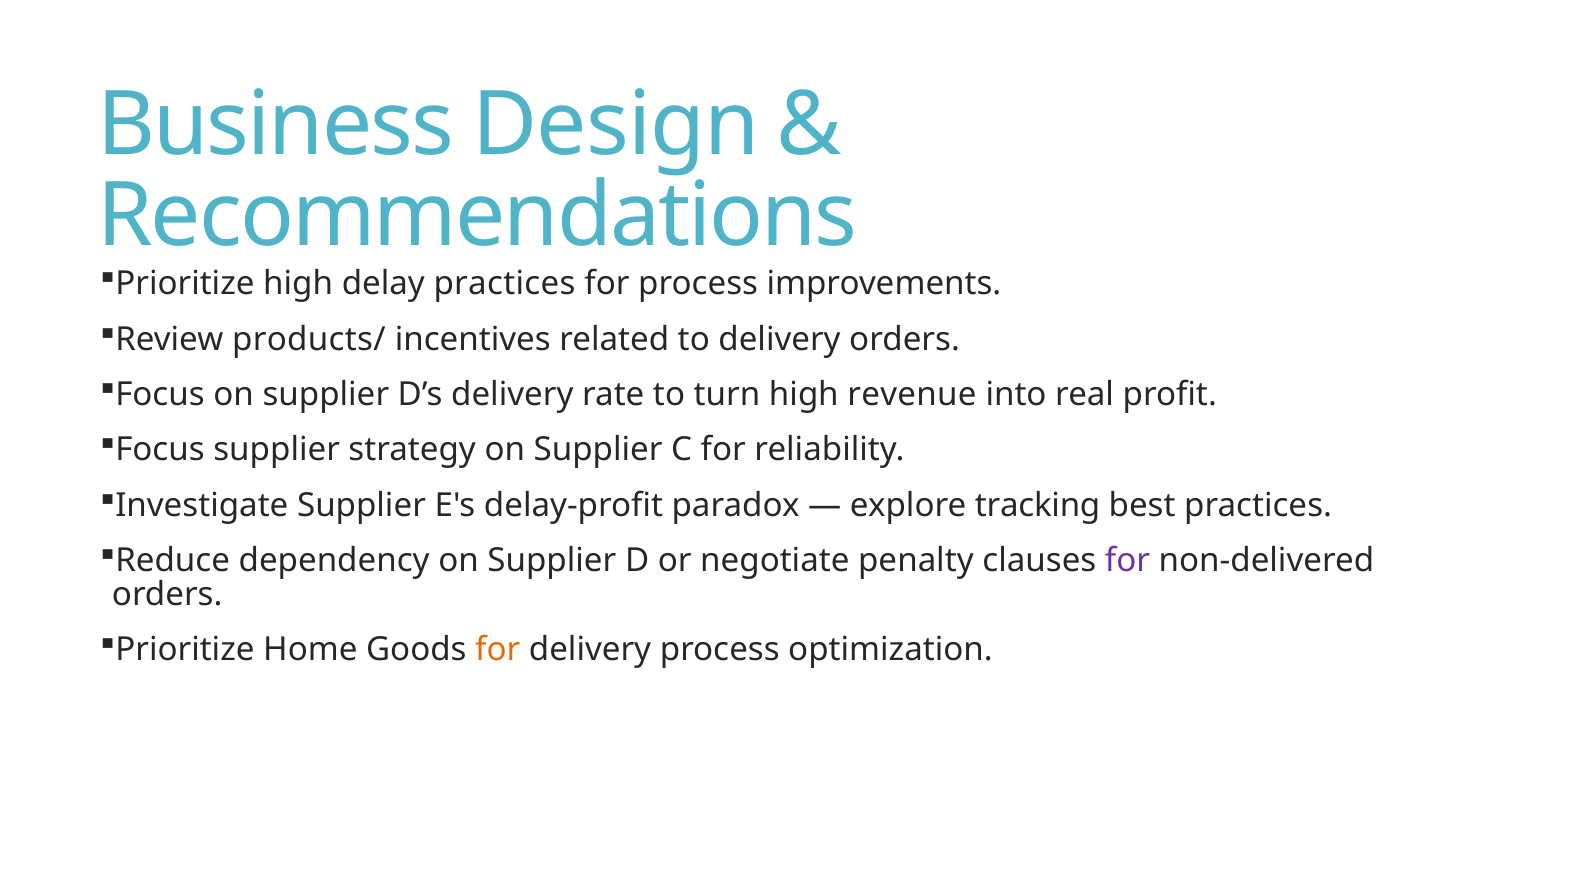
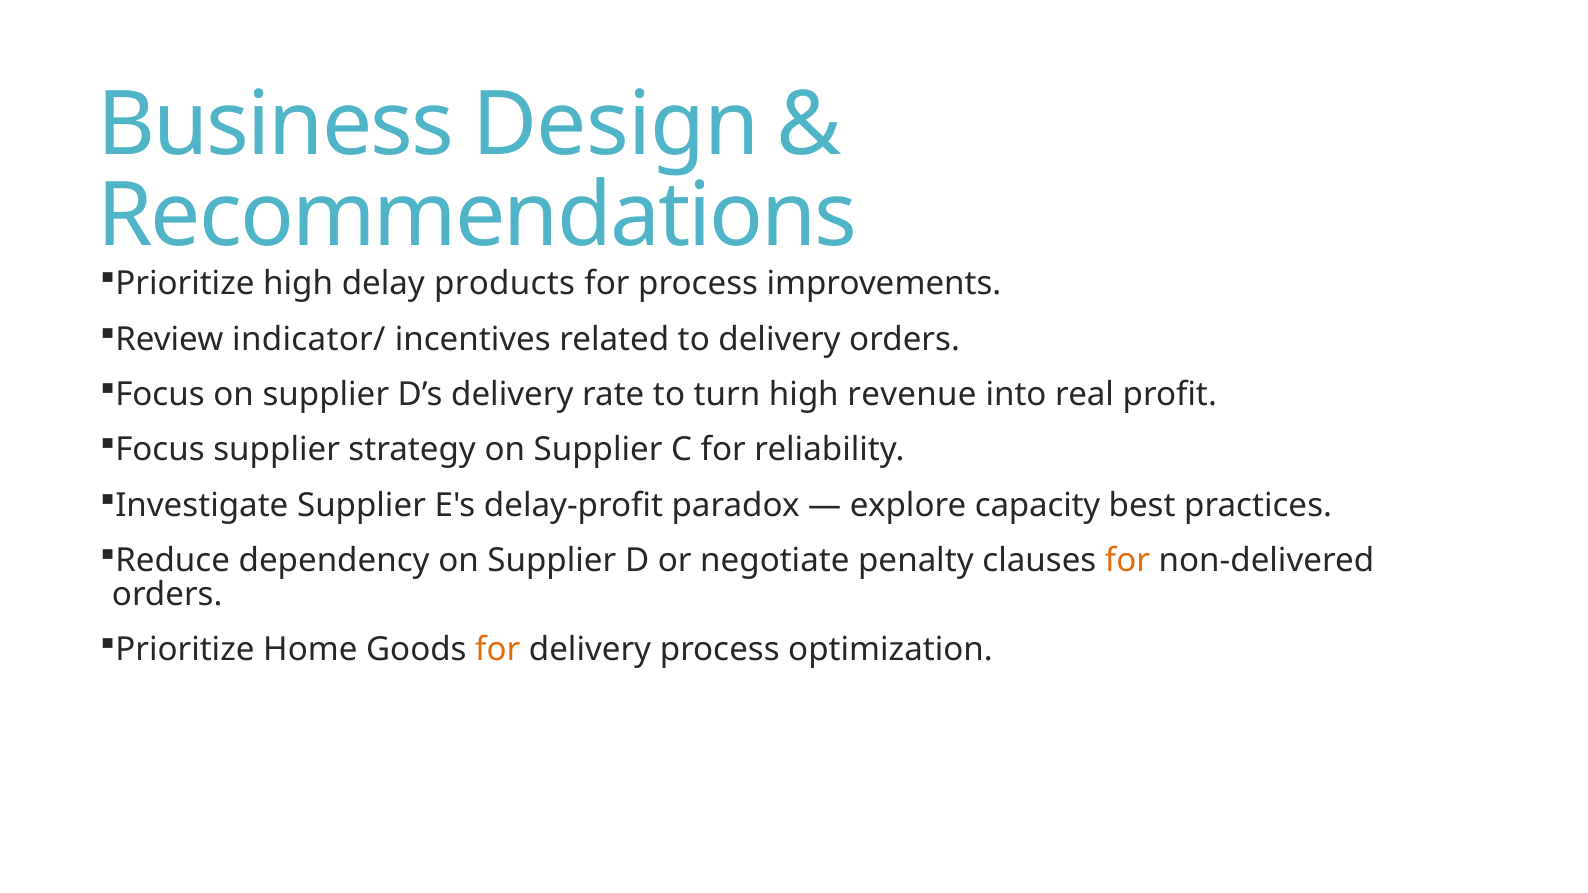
delay practices: practices -> products (505, 284)
products/: products/ -> indicator/ (309, 339)
tracking: tracking -> capacity (1038, 505)
for colour: purple -> orange (1127, 561)
